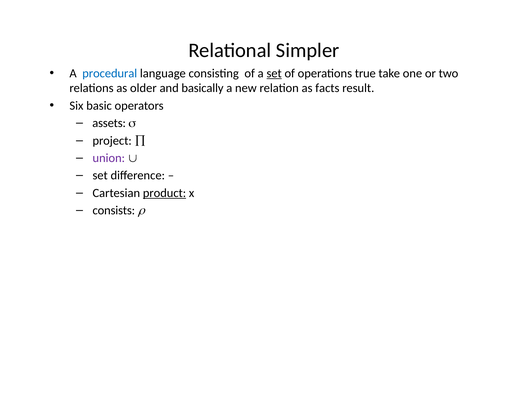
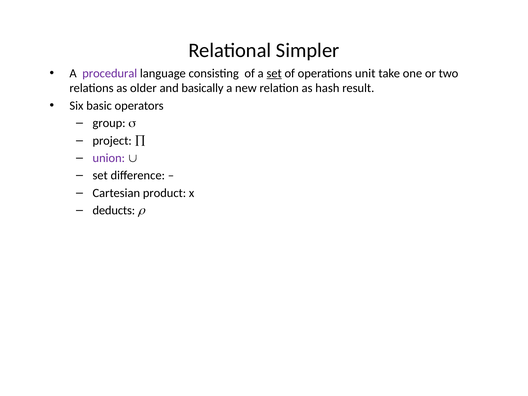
procedural colour: blue -> purple (110, 73)
true: true -> unit (365, 73)
facts: facts -> hash (327, 88)
assets: assets -> group (109, 123)
product underline: present -> none (164, 193)
consists: consists -> deducts (114, 210)
